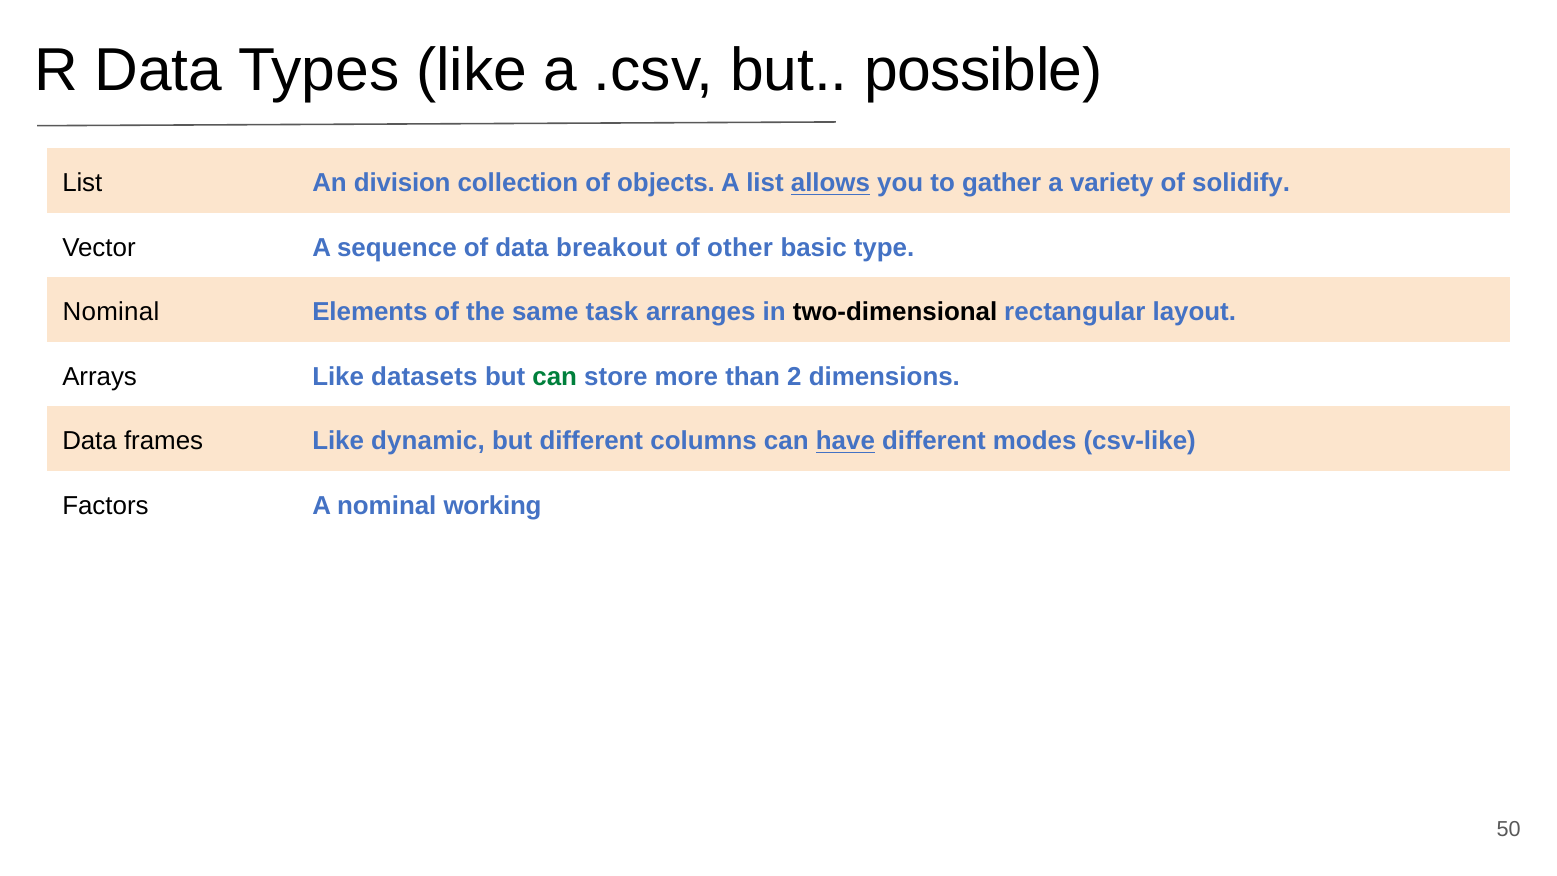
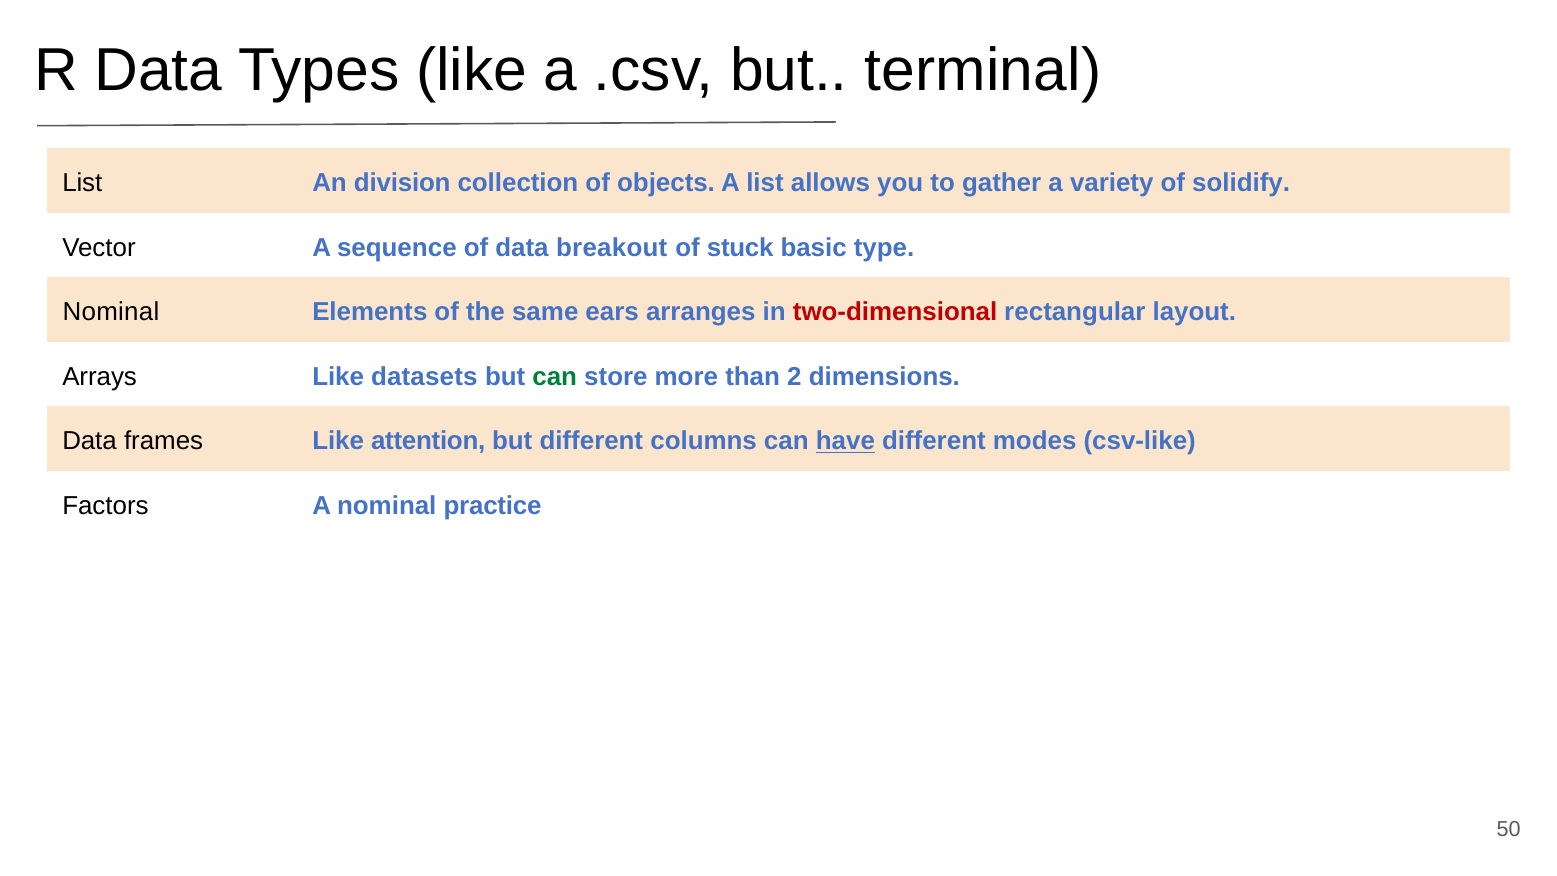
possible: possible -> terminal (983, 71)
allows underline: present -> none (830, 183)
other: other -> stuck (740, 248)
task: task -> ears (612, 312)
two-dimensional colour: black -> red (895, 312)
dynamic: dynamic -> attention (428, 441)
working: working -> practice (493, 506)
